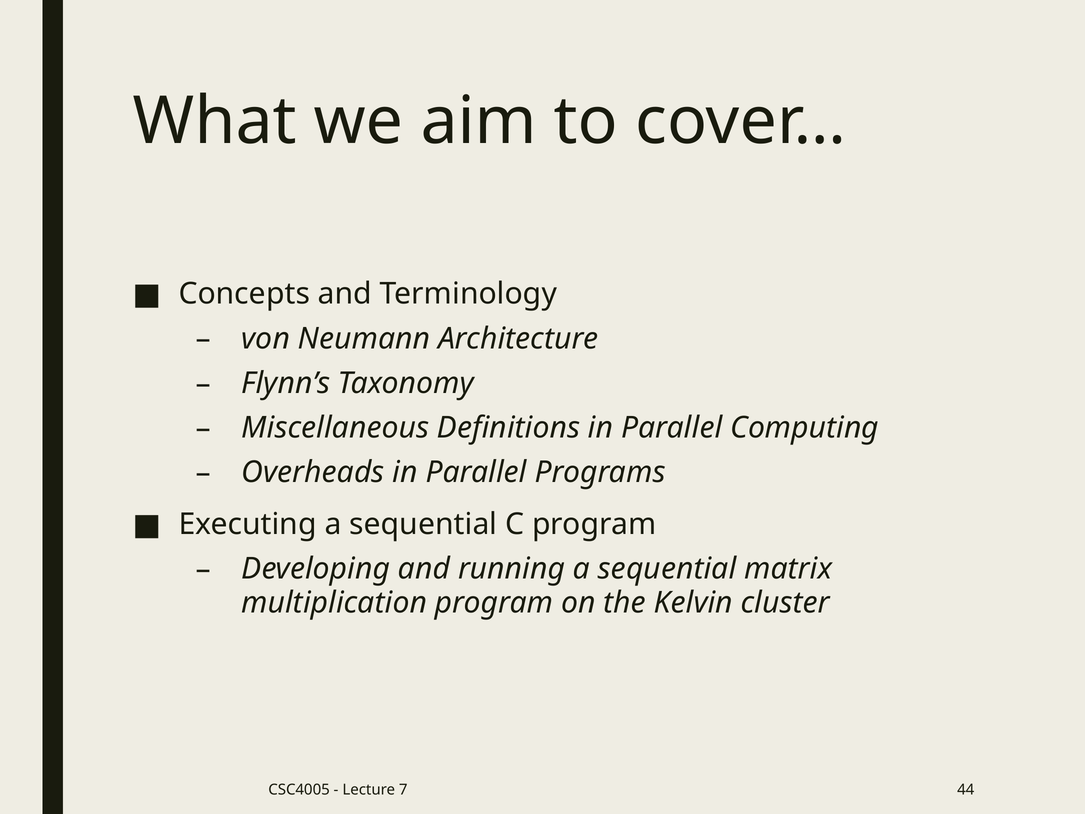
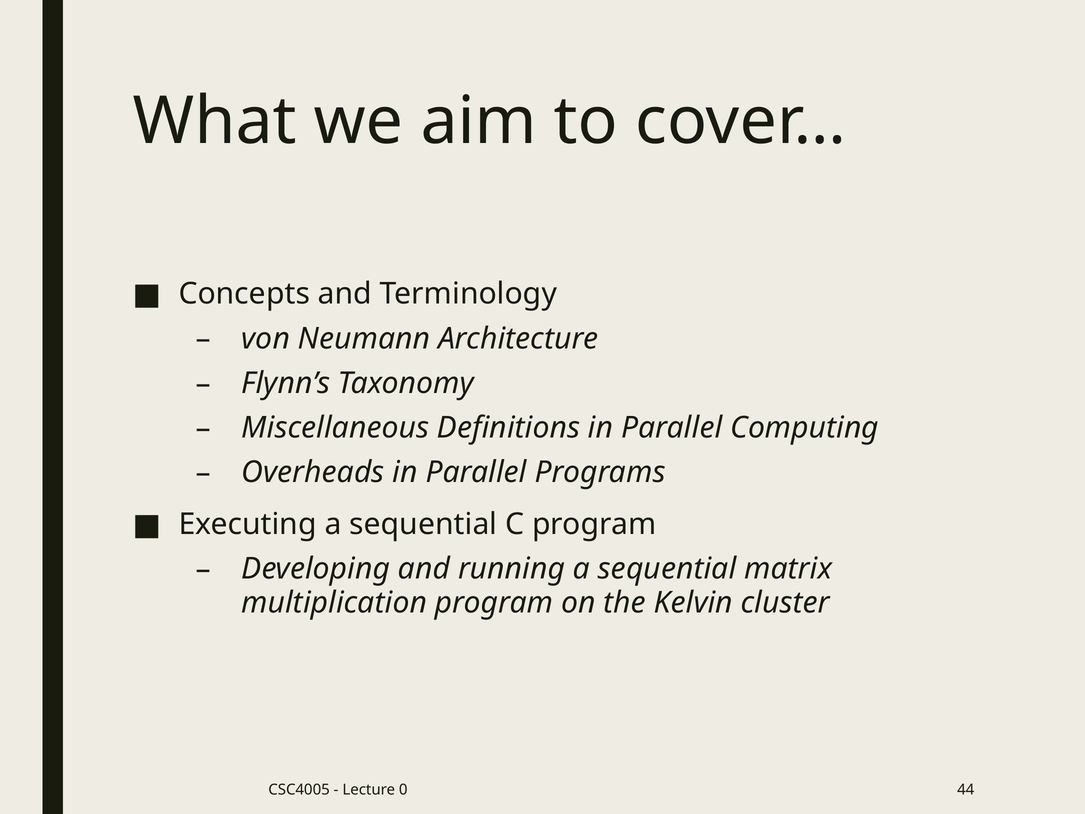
7: 7 -> 0 (403, 790)
